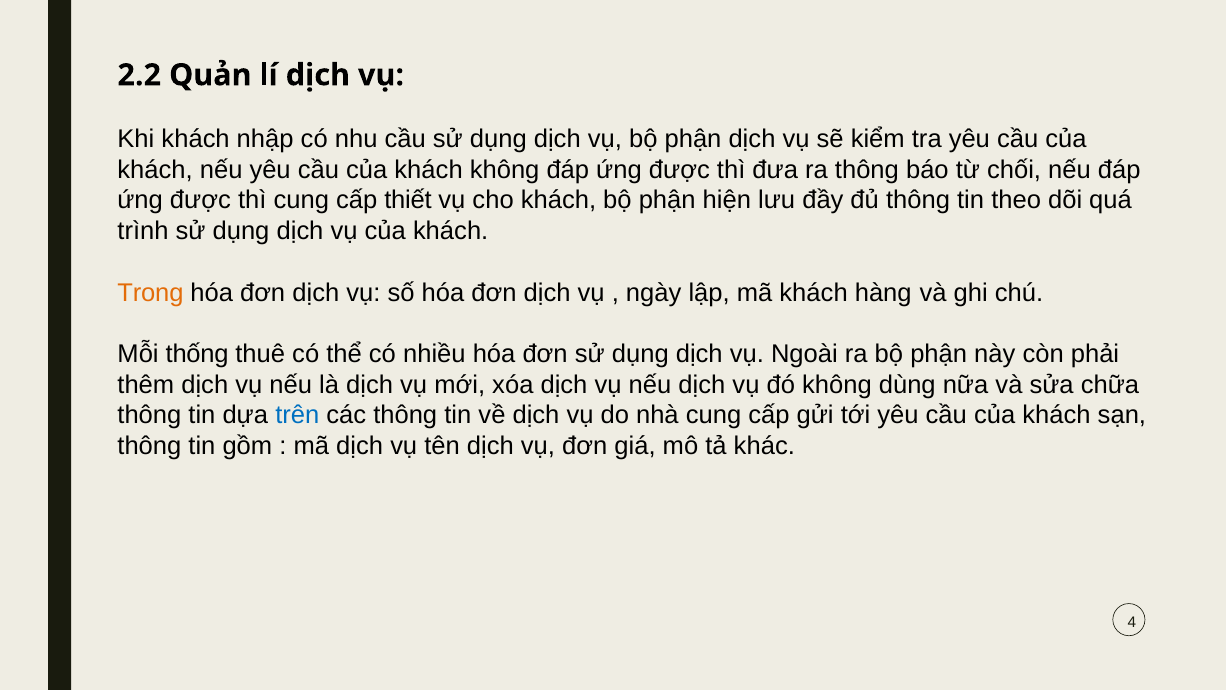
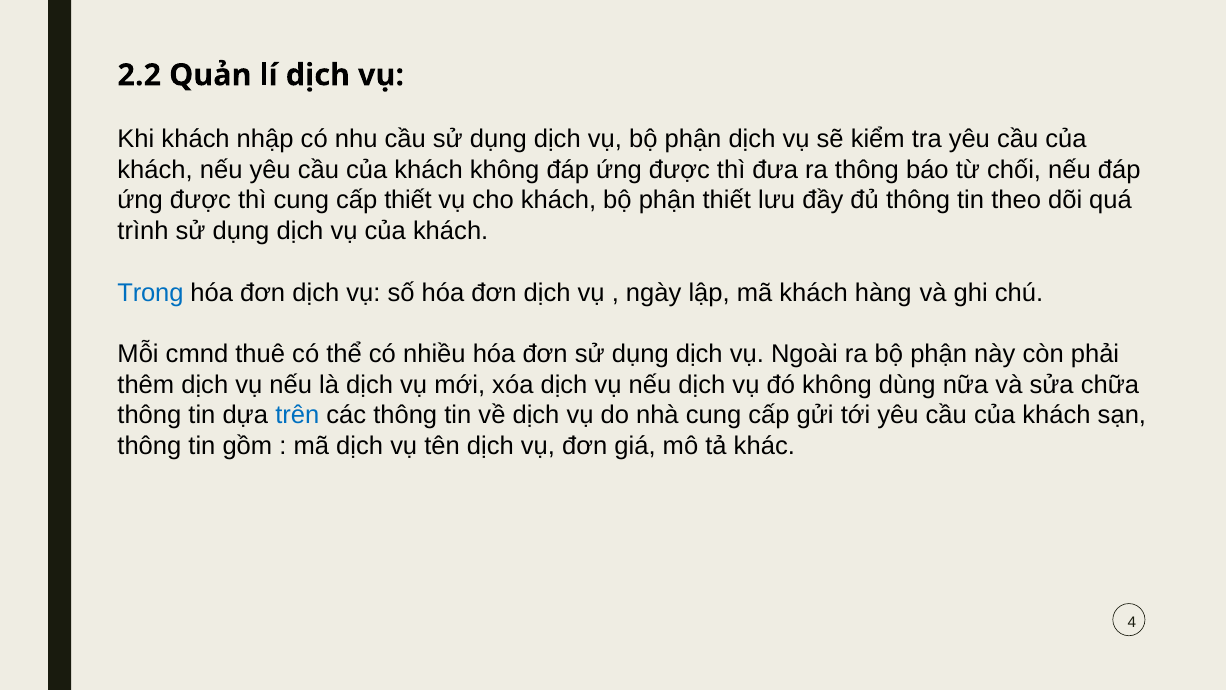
phận hiện: hiện -> thiết (727, 200)
Trong colour: orange -> blue (150, 292)
thống: thống -> cmnd (197, 354)
